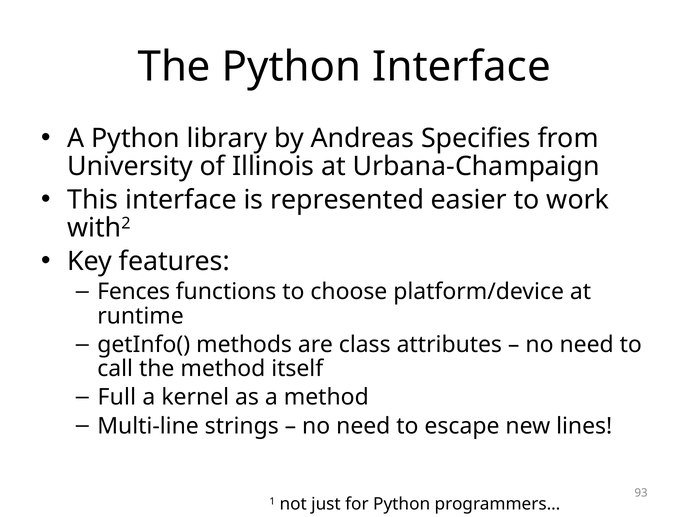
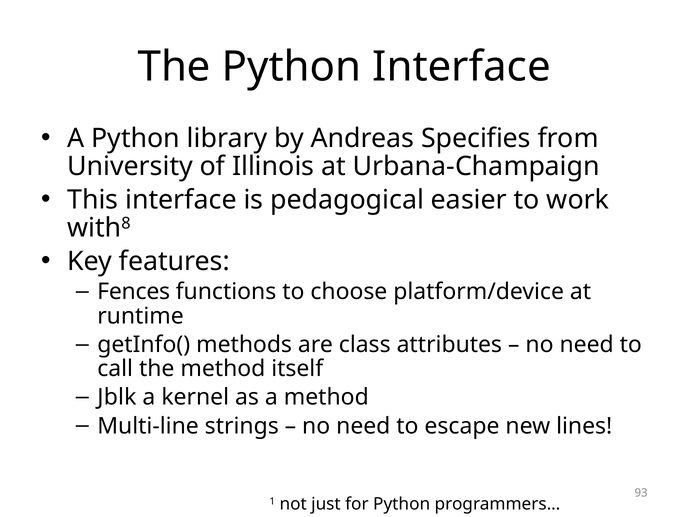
represented: represented -> pedagogical (347, 200)
2: 2 -> 8 (126, 223)
Full: Full -> Jblk (117, 397)
